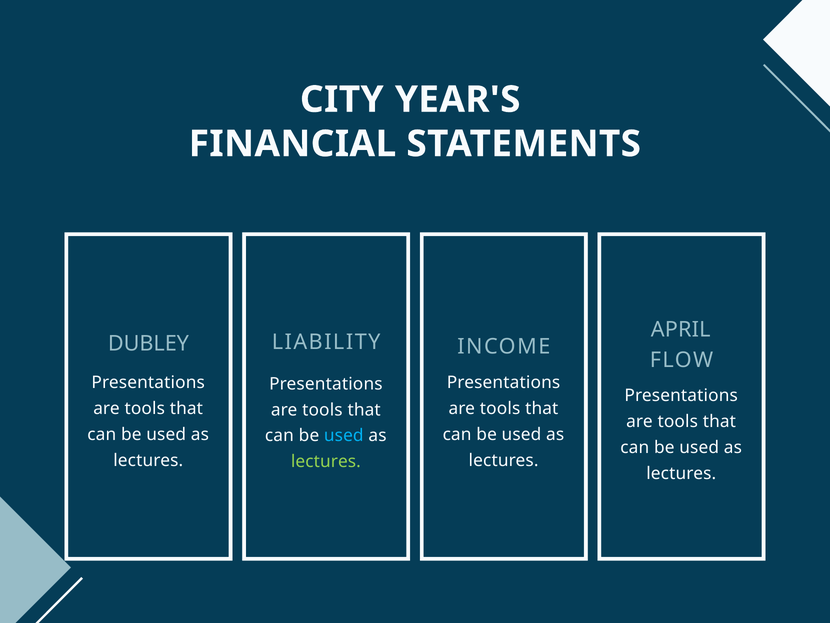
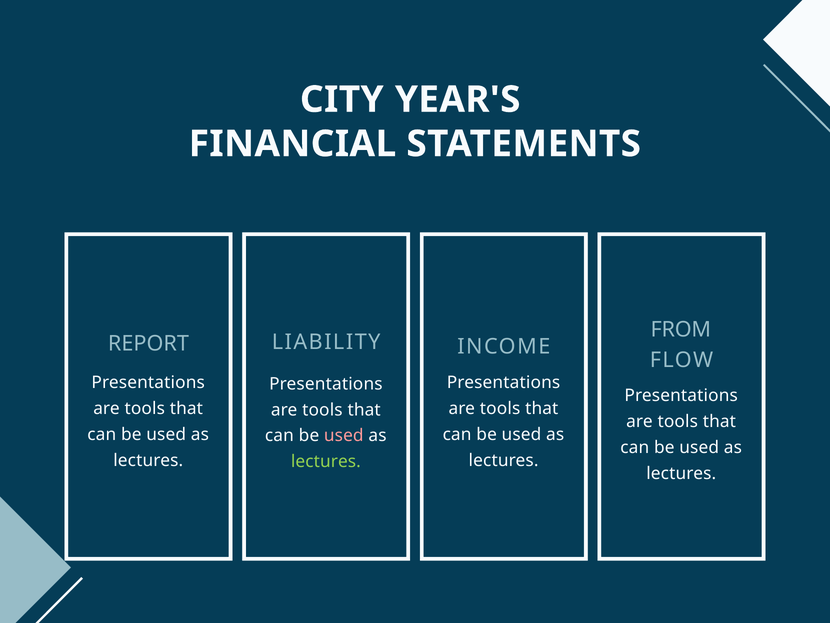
APRIL: APRIL -> FROM (681, 330)
DUBLEY: DUBLEY -> REPORT (148, 343)
used colour: light blue -> pink (344, 435)
